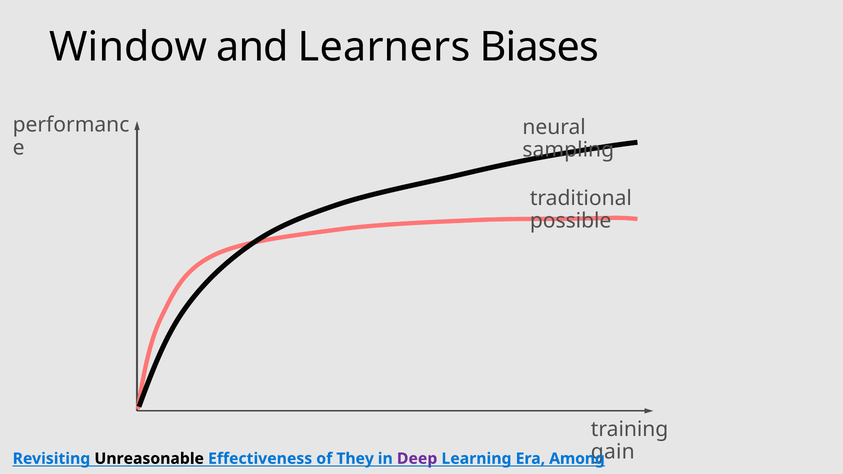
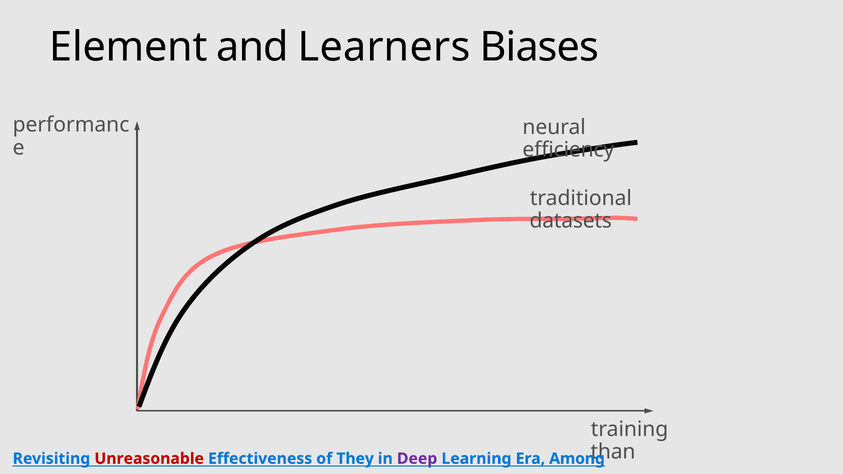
Window: Window -> Element (128, 47)
sampling: sampling -> efficiency (568, 150)
possible: possible -> datasets (571, 221)
gain: gain -> than (613, 452)
Unreasonable colour: black -> red (149, 459)
